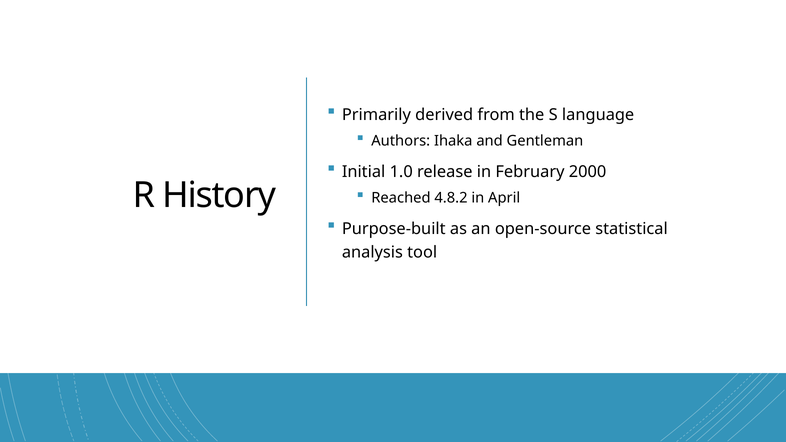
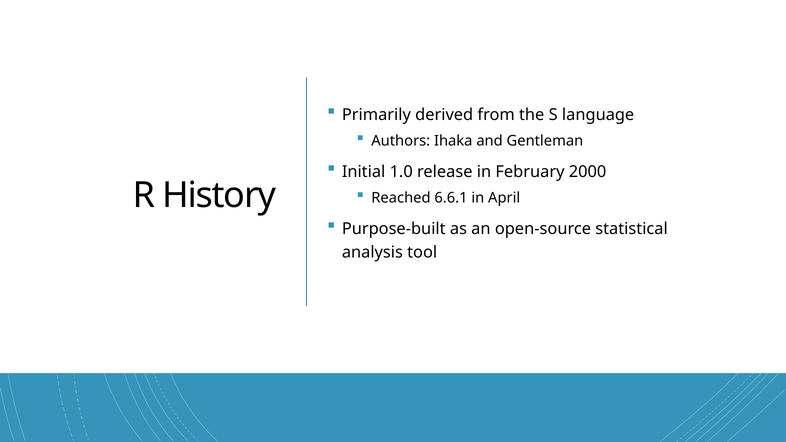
4.8.2: 4.8.2 -> 6.6.1 (451, 198)
